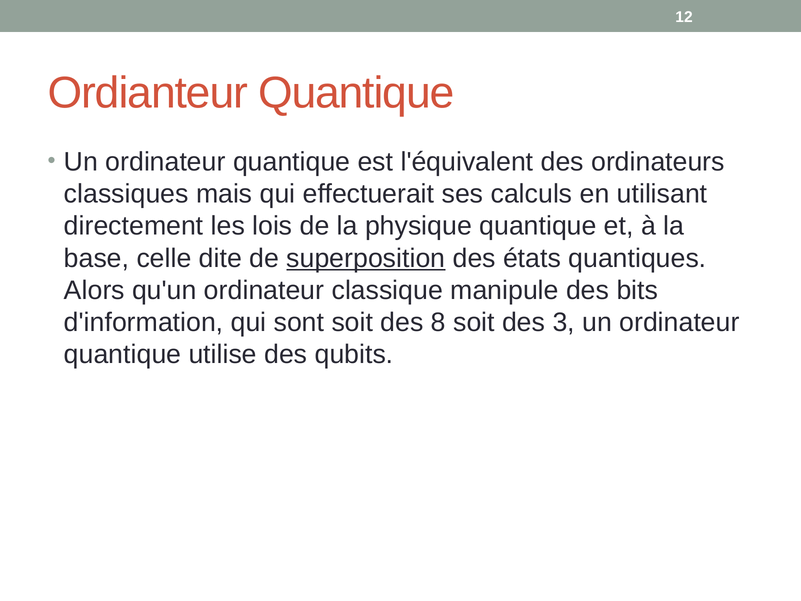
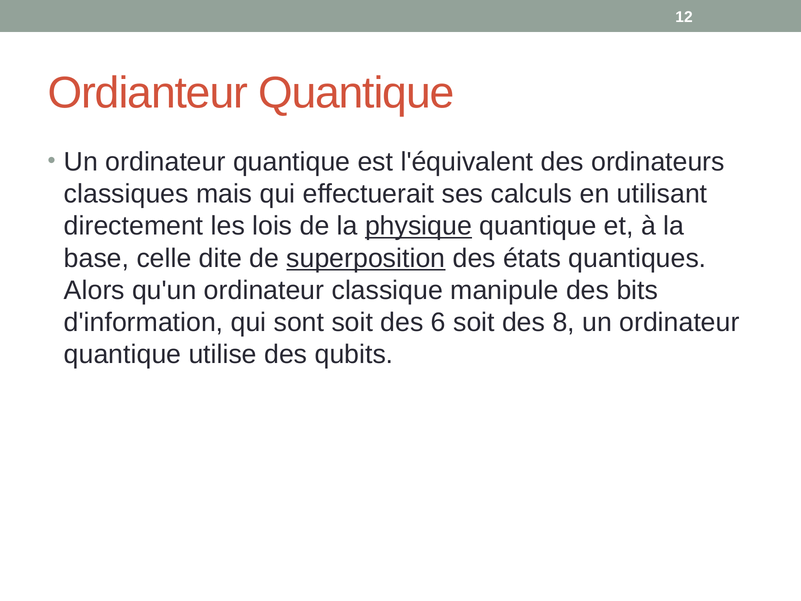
physique underline: none -> present (418, 226)
8: 8 -> 6 (438, 322)
3: 3 -> 8 (564, 322)
